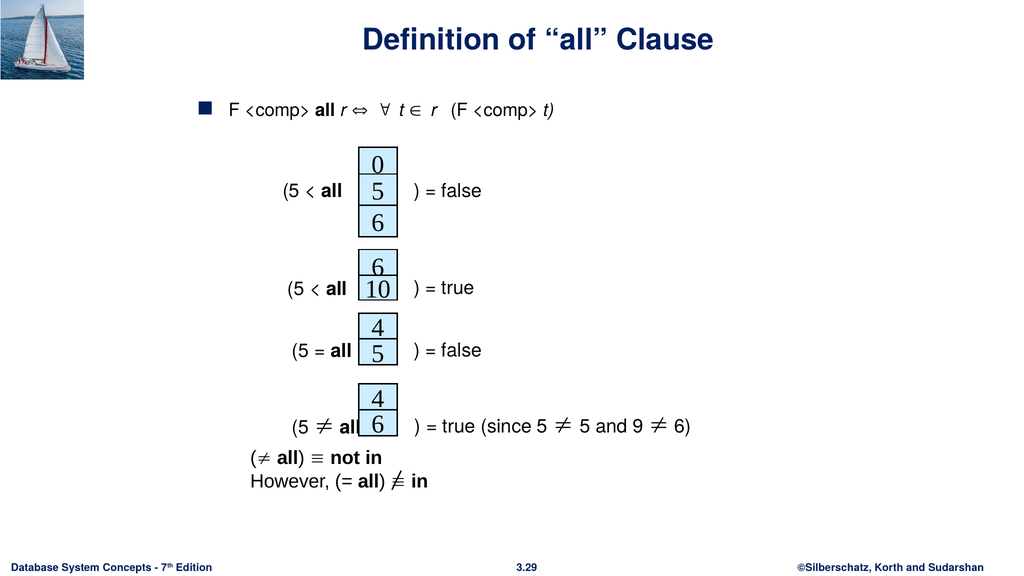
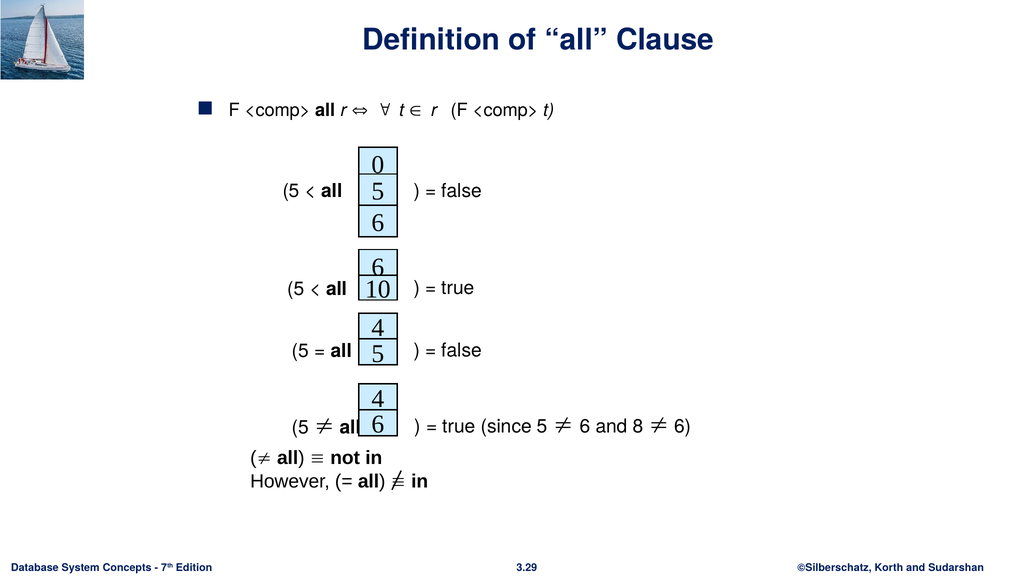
5: 5 -> 6 (585, 426)
9: 9 -> 8 (638, 426)
